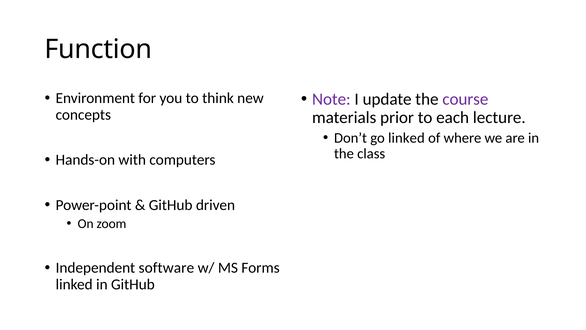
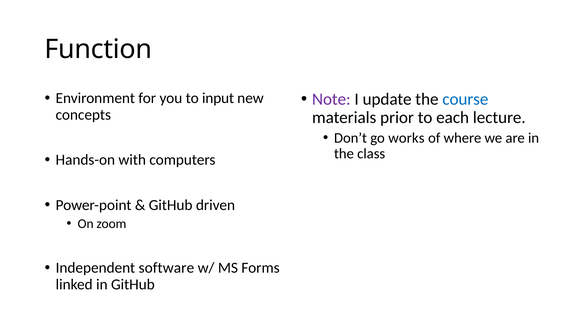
think: think -> input (218, 98)
course colour: purple -> blue (465, 99)
go linked: linked -> works (406, 138)
